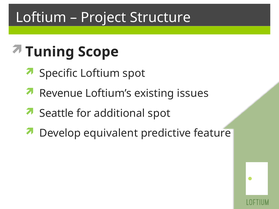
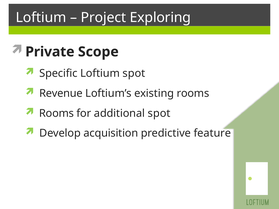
Structure: Structure -> Exploring (160, 18)
Tuning: Tuning -> Private (50, 52)
existing issues: issues -> rooms (193, 93)
Seattle: Seattle -> Rooms (57, 113)
equivalent: equivalent -> acquisition (111, 133)
